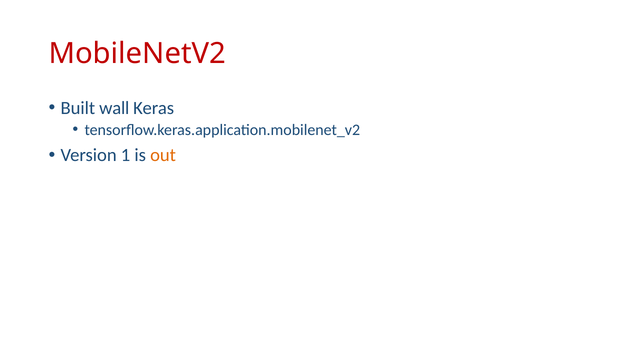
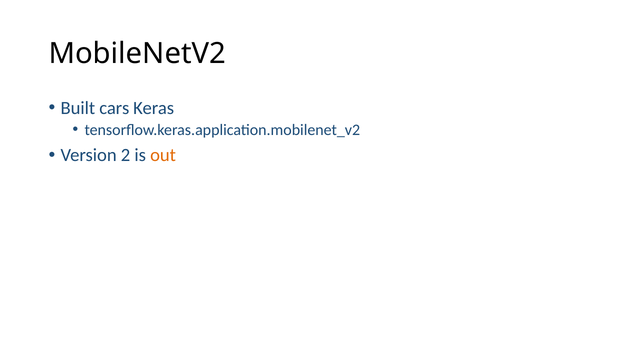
MobileNetV2 colour: red -> black (137, 54)
wall: wall -> cars (114, 108)
1: 1 -> 2 (126, 155)
